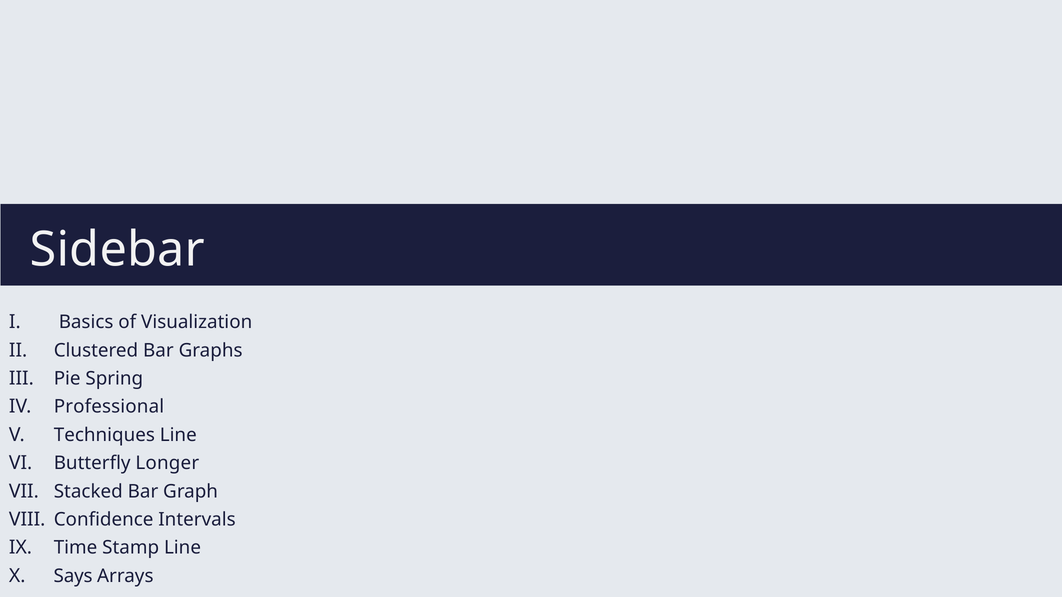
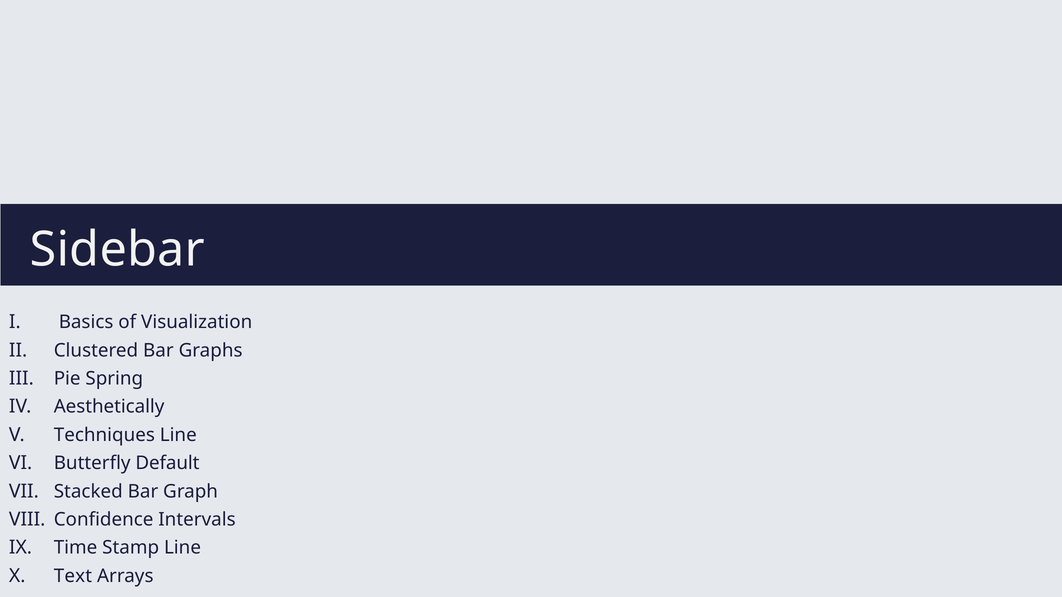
Professional: Professional -> Aesthetically (109, 407)
Longer: Longer -> Default (167, 463)
Says: Says -> Text (73, 576)
